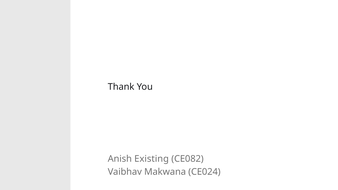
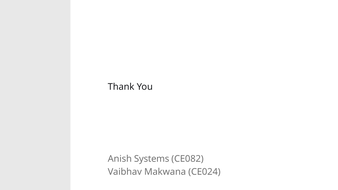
Existing: Existing -> Systems (152, 159)
